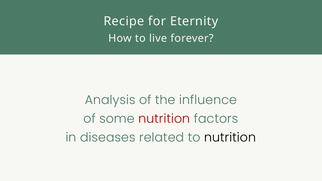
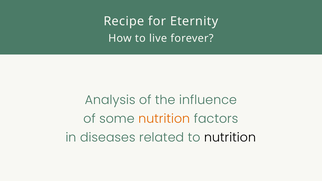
nutrition colour: red -> orange (164, 119)
